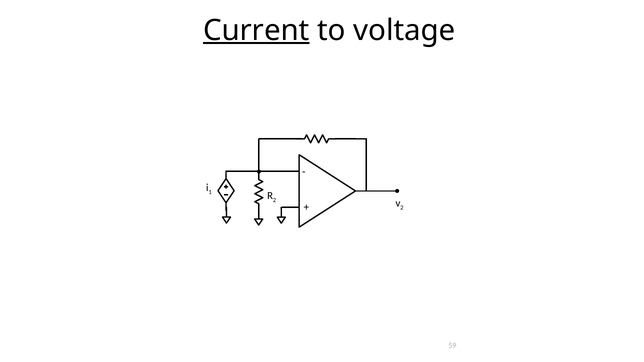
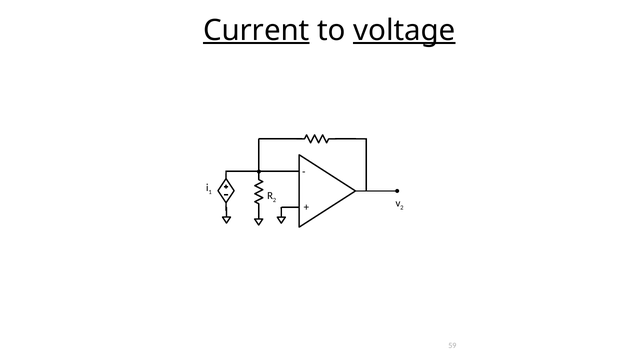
voltage underline: none -> present (404, 30)
